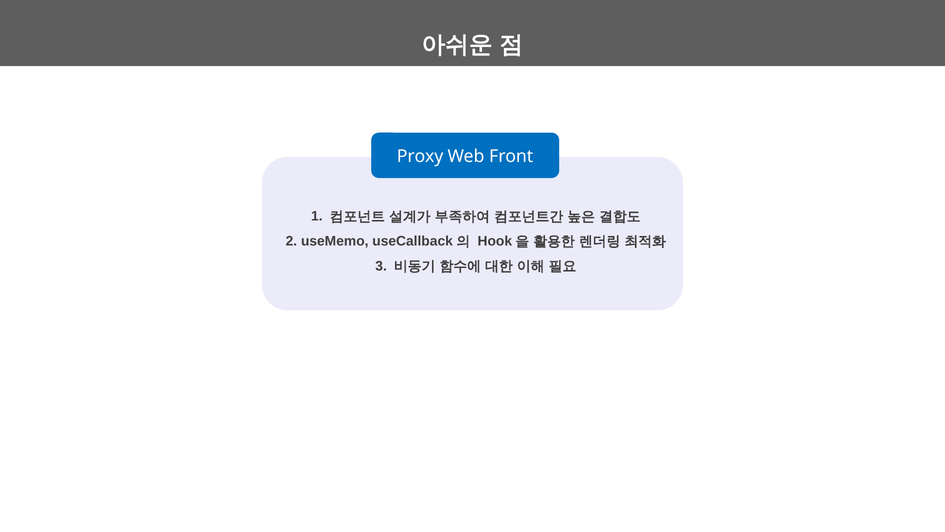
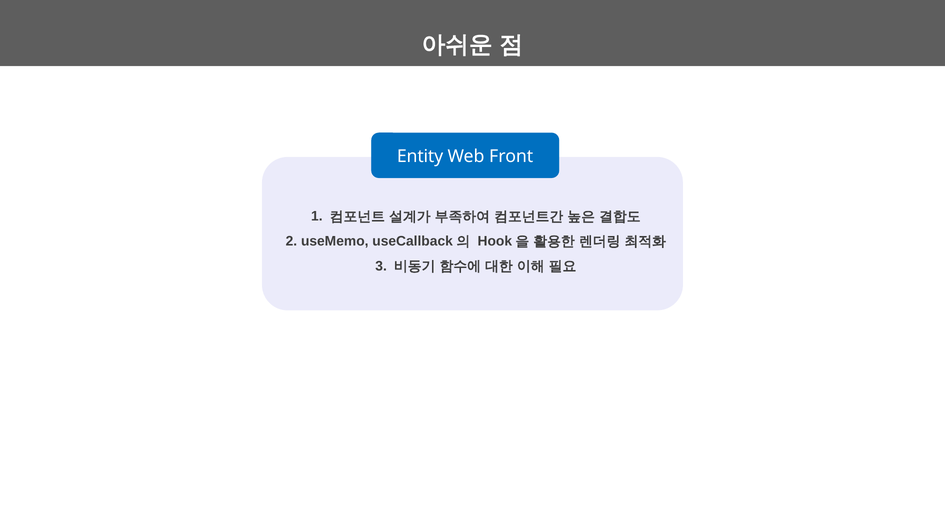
Proxy: Proxy -> Entity (420, 156)
